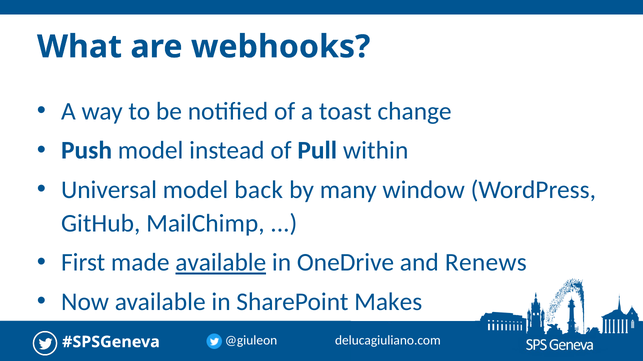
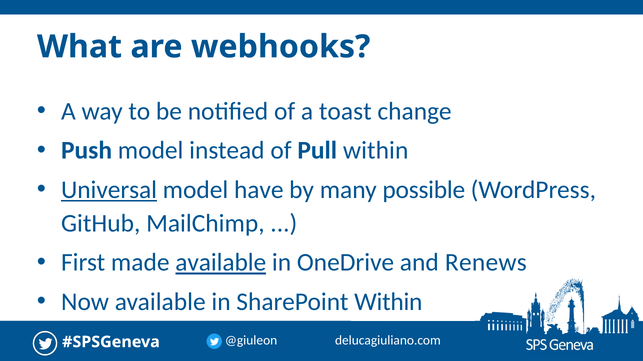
Universal underline: none -> present (109, 190)
back: back -> have (259, 190)
window: window -> possible (424, 190)
SharePoint Makes: Makes -> Within (388, 302)
